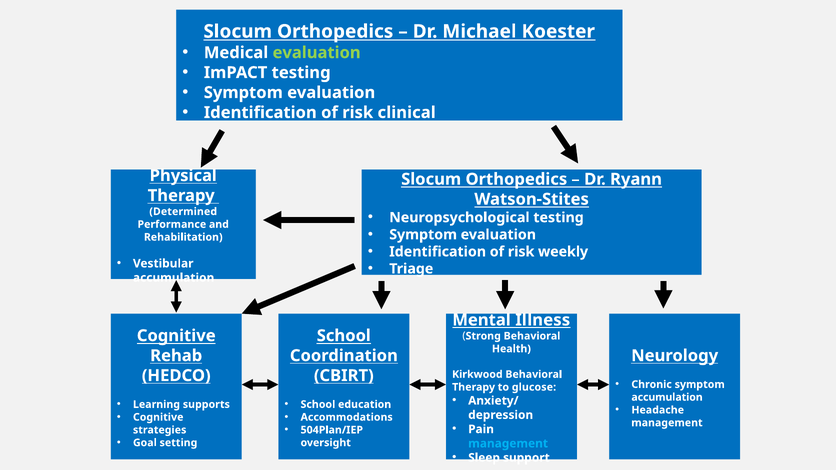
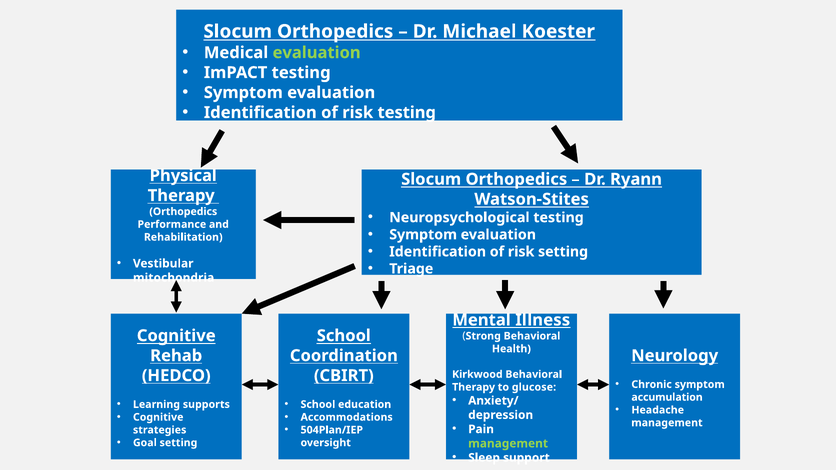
risk clinical: clinical -> testing (407, 113)
Determined: Determined -> Orthopedics (183, 212)
risk weekly: weekly -> setting (563, 252)
accumulation: accumulation -> mitochondria (174, 278)
management colour: light blue -> light green (508, 444)
